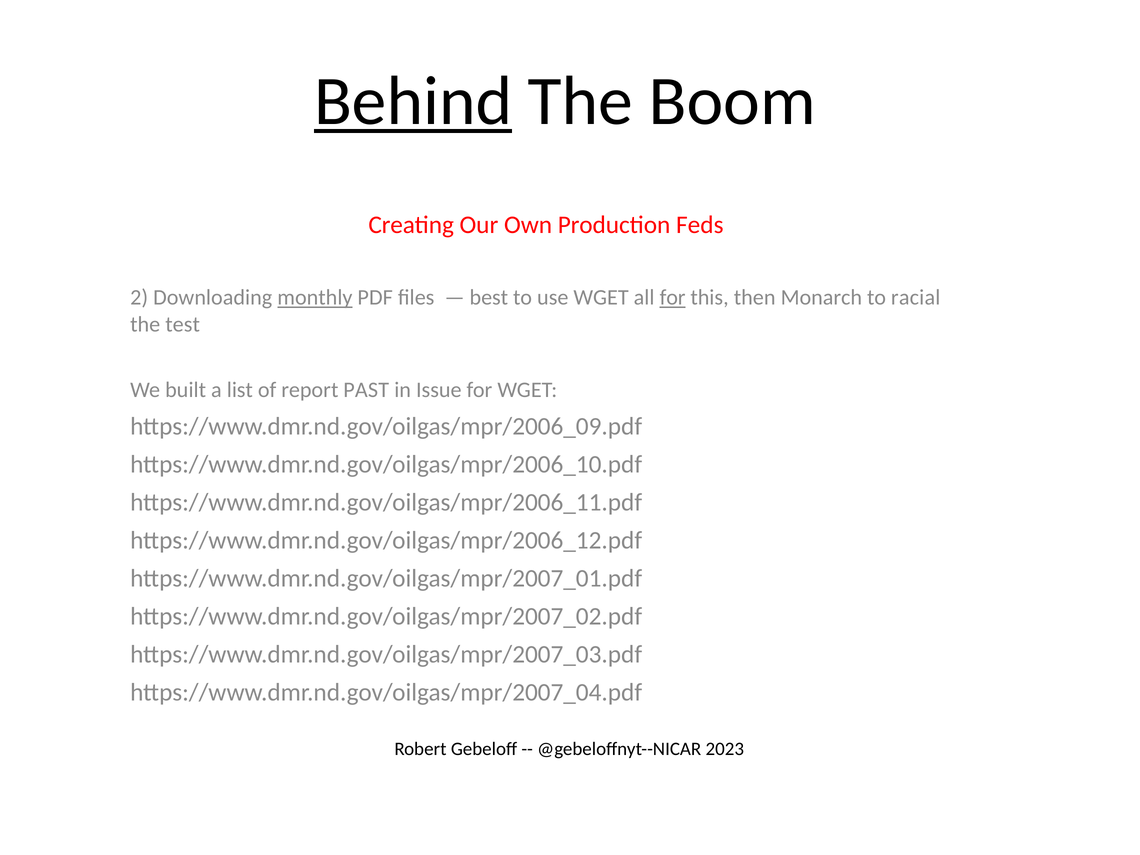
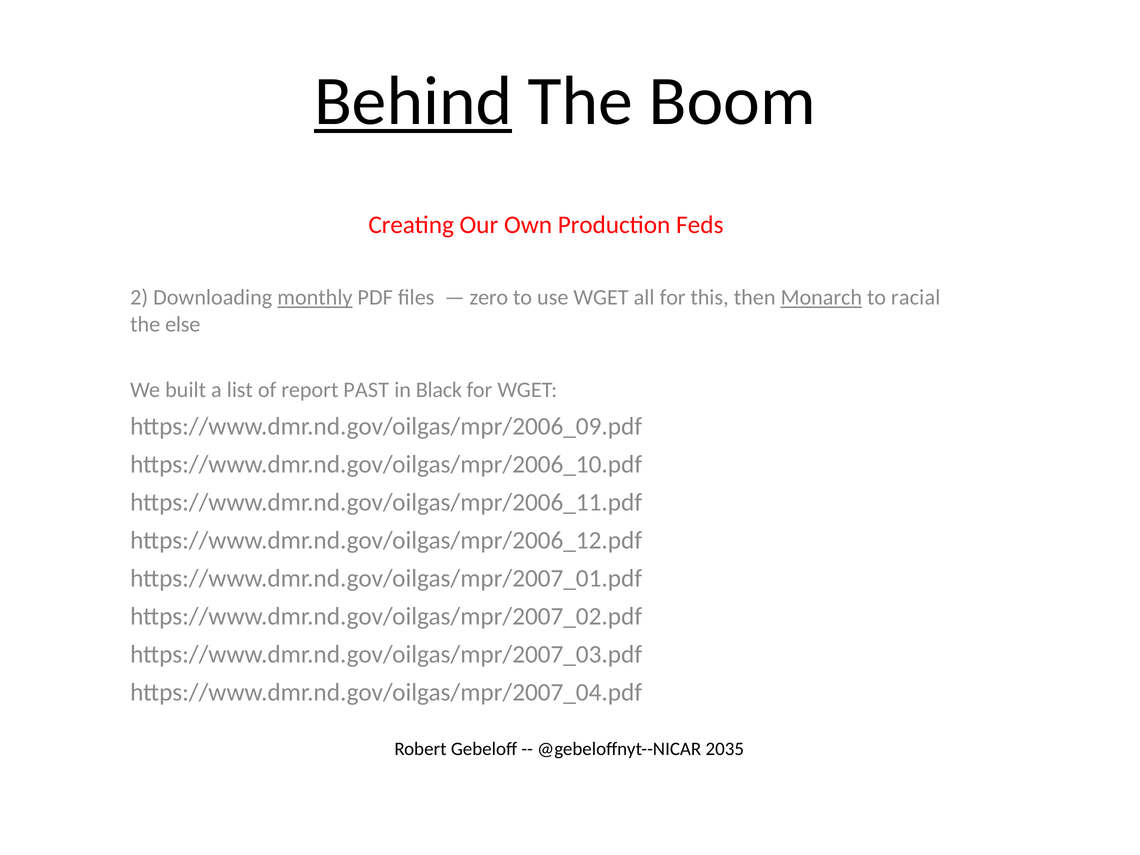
best: best -> zero (489, 298)
for underline: present -> none (673, 298)
Monarch underline: none -> present (821, 298)
test: test -> else (183, 324)
Issue: Issue -> Black (439, 390)
2023: 2023 -> 2035 (725, 749)
